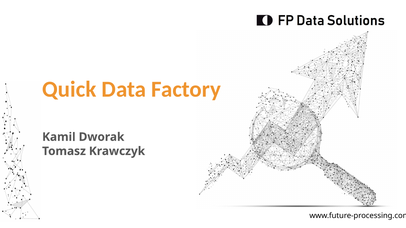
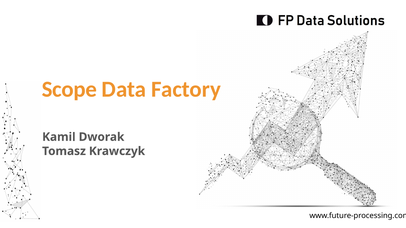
Quick: Quick -> Scope (69, 89)
